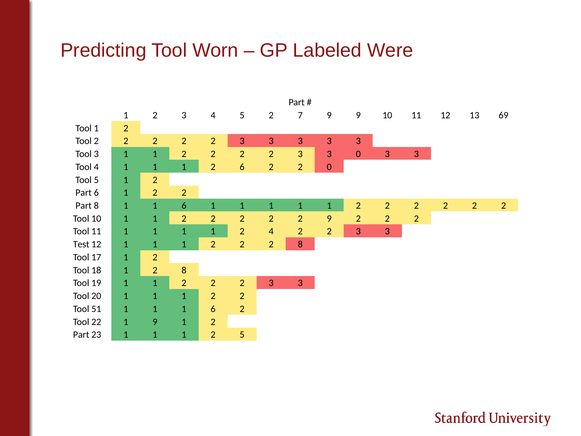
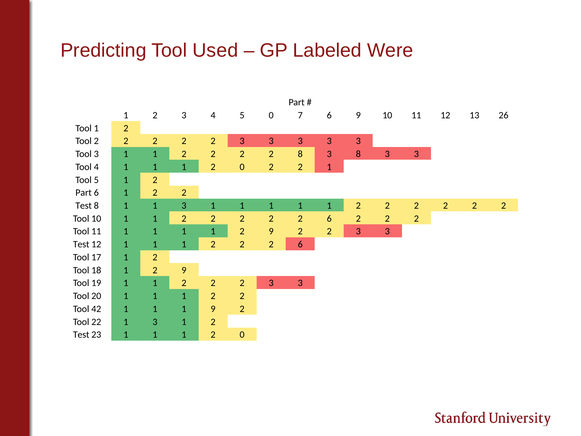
Worn: Worn -> Used (215, 50)
5 2: 2 -> 0 (271, 115)
7 9: 9 -> 6 (329, 115)
69: 69 -> 26 (504, 115)
3: 3 -> 8 (300, 154)
3 0: 0 -> 8 (358, 154)
6: 6 -> 0 (242, 167)
2 0: 0 -> 1 (329, 167)
Part: Part -> Test (84, 206)
8 1 1 6: 6 -> 3 (184, 206)
9: 9 -> 6 (329, 218)
1 1 2 4: 4 -> 9 (271, 231)
8: 8 -> 6 (300, 244)
18 1 2 8: 8 -> 9 (184, 270)
51: 51 -> 42 (96, 309)
1 1 1 6: 6 -> 9 (213, 309)
22 1 9: 9 -> 3 (155, 322)
Part: Part -> Test (81, 335)
5: 5 -> 0 (242, 335)
